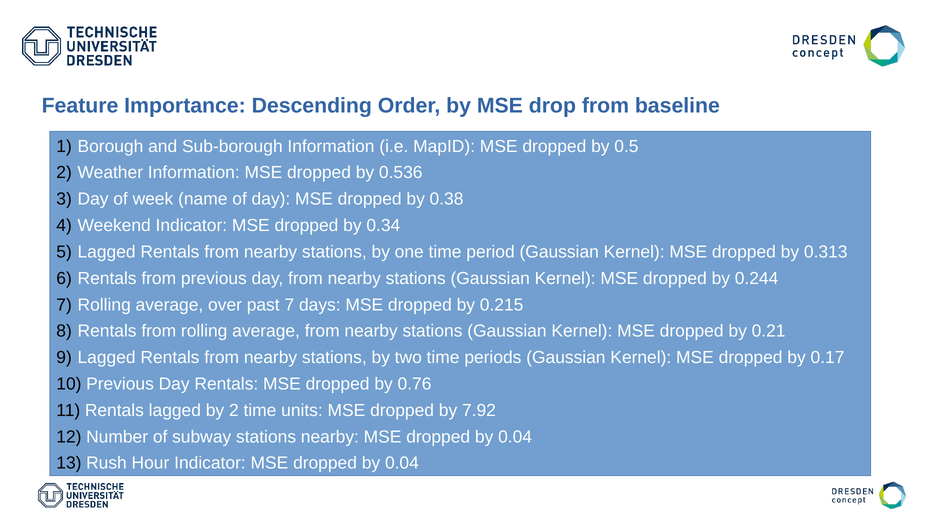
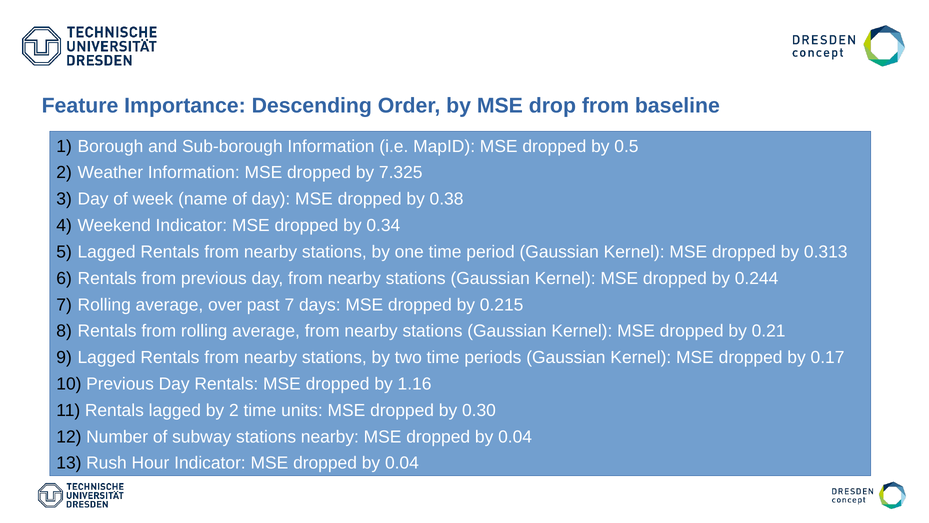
0.536: 0.536 -> 7.325 (401, 173)
0.76: 0.76 -> 1.16 (415, 384)
7.92: 7.92 -> 0.30 (479, 410)
